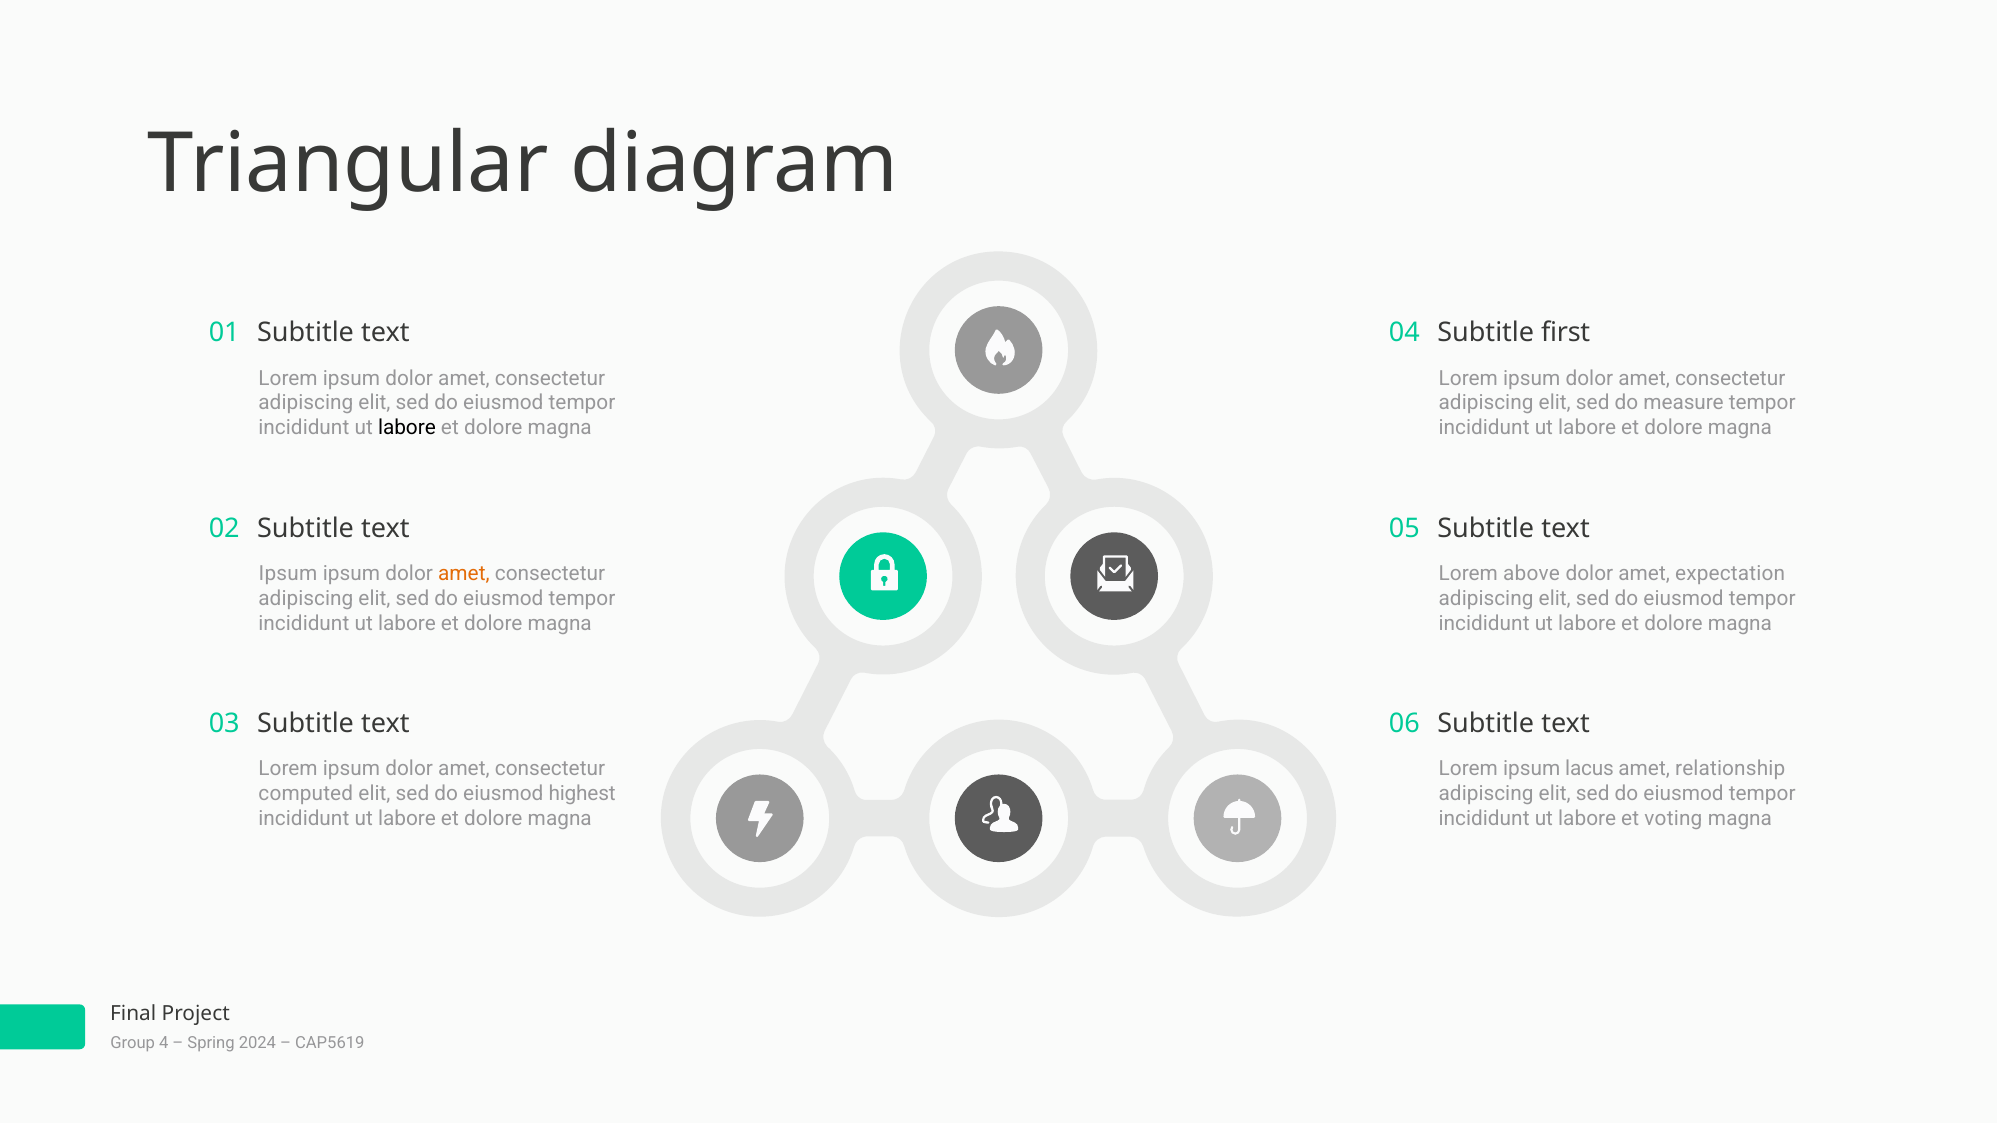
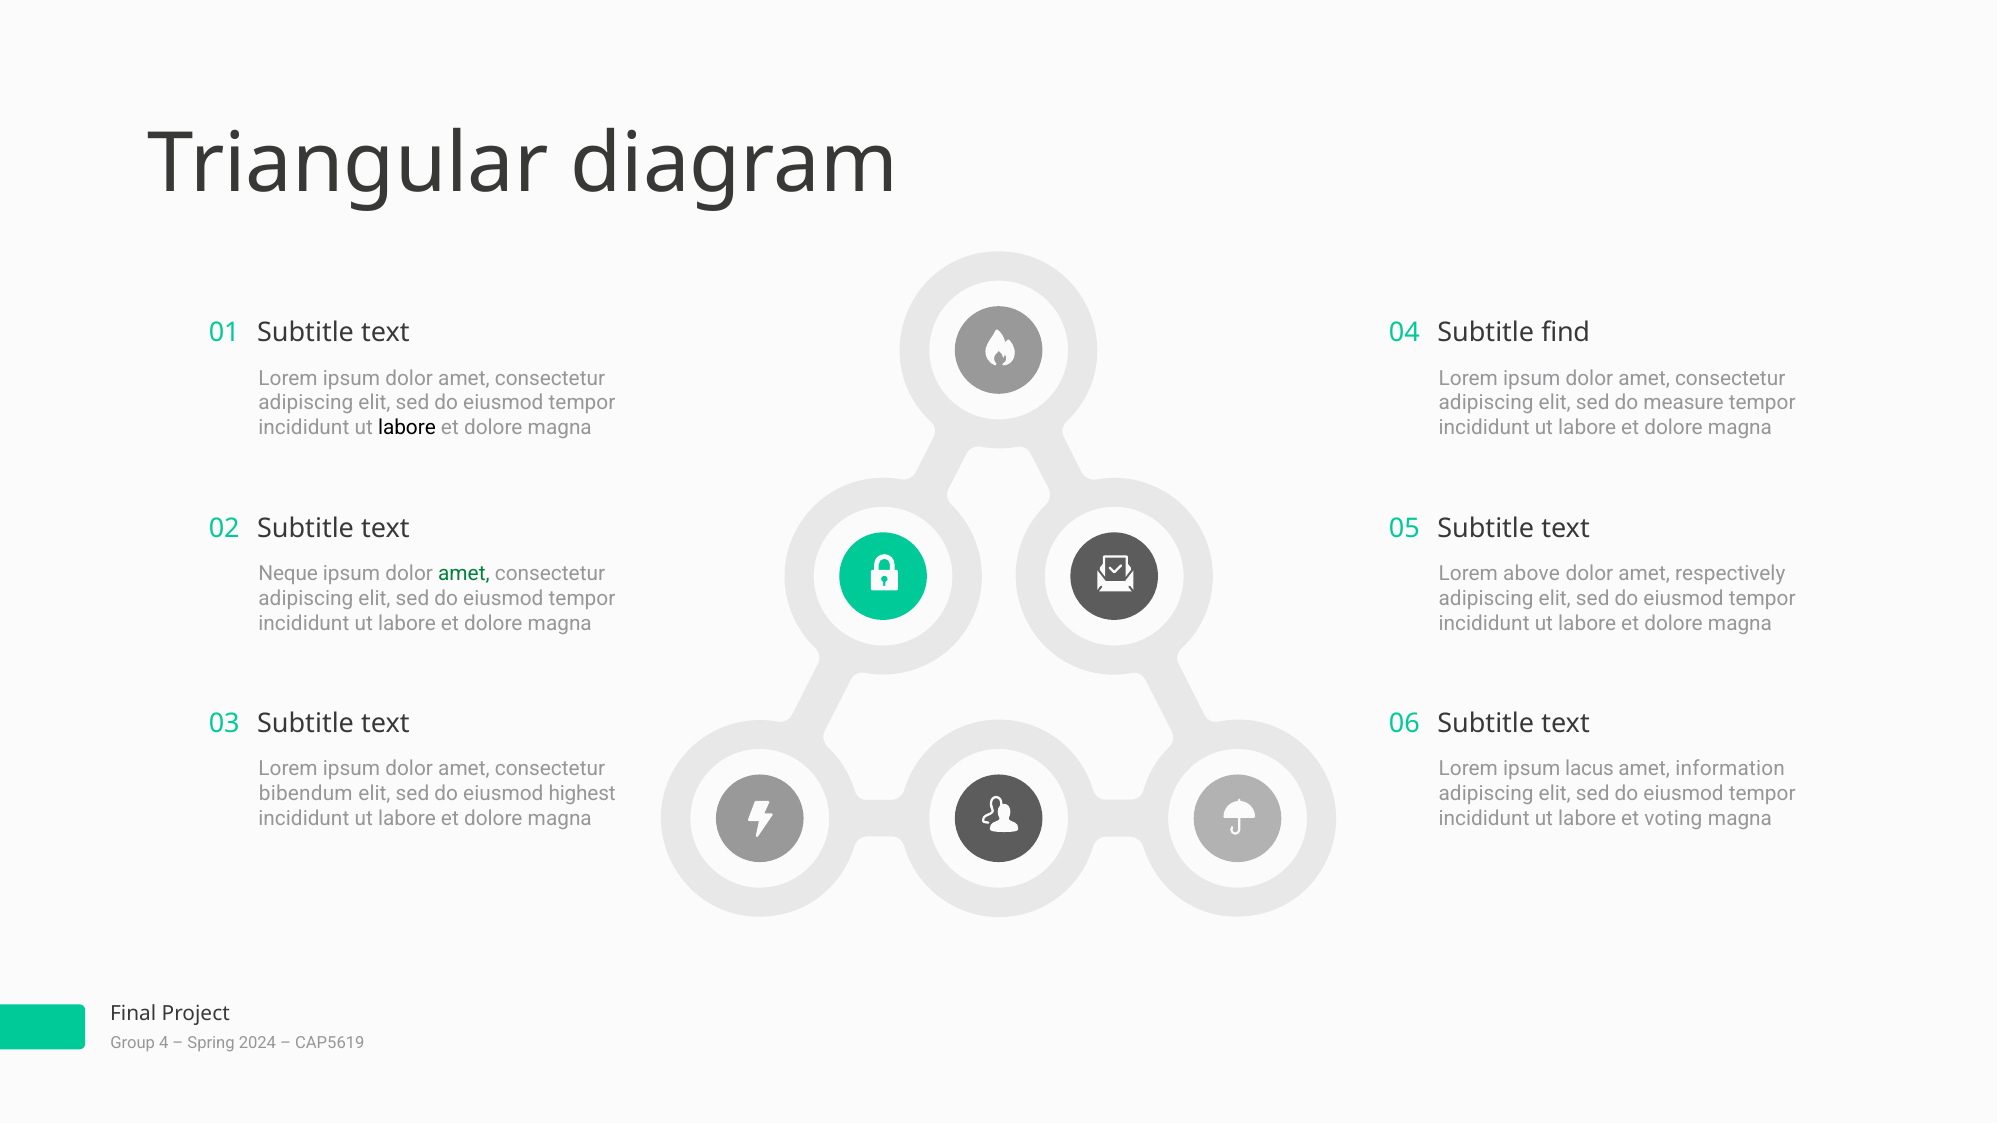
first: first -> find (1566, 333)
Ipsum: Ipsum -> Neque (288, 574)
amet colour: orange -> green (464, 574)
expectation: expectation -> respectively (1730, 574)
relationship: relationship -> information (1730, 769)
computed: computed -> bibendum (306, 794)
